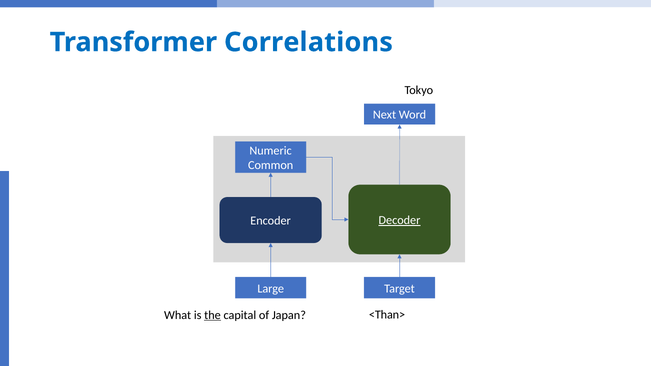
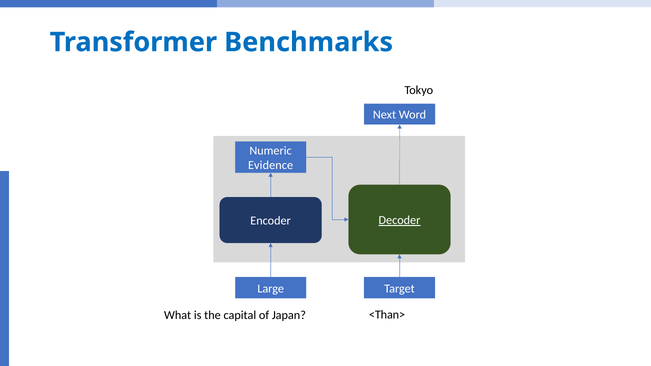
Correlations: Correlations -> Benchmarks (309, 42)
Common: Common -> Evidence (271, 165)
the underline: present -> none (212, 315)
